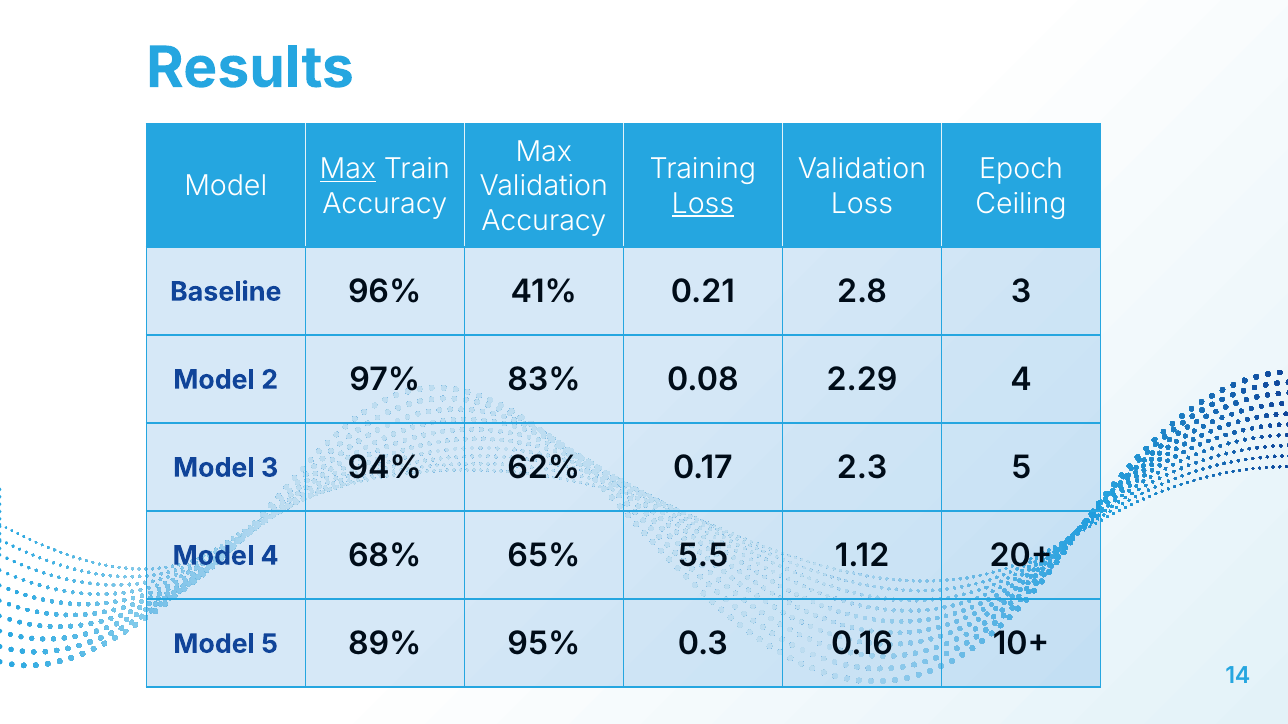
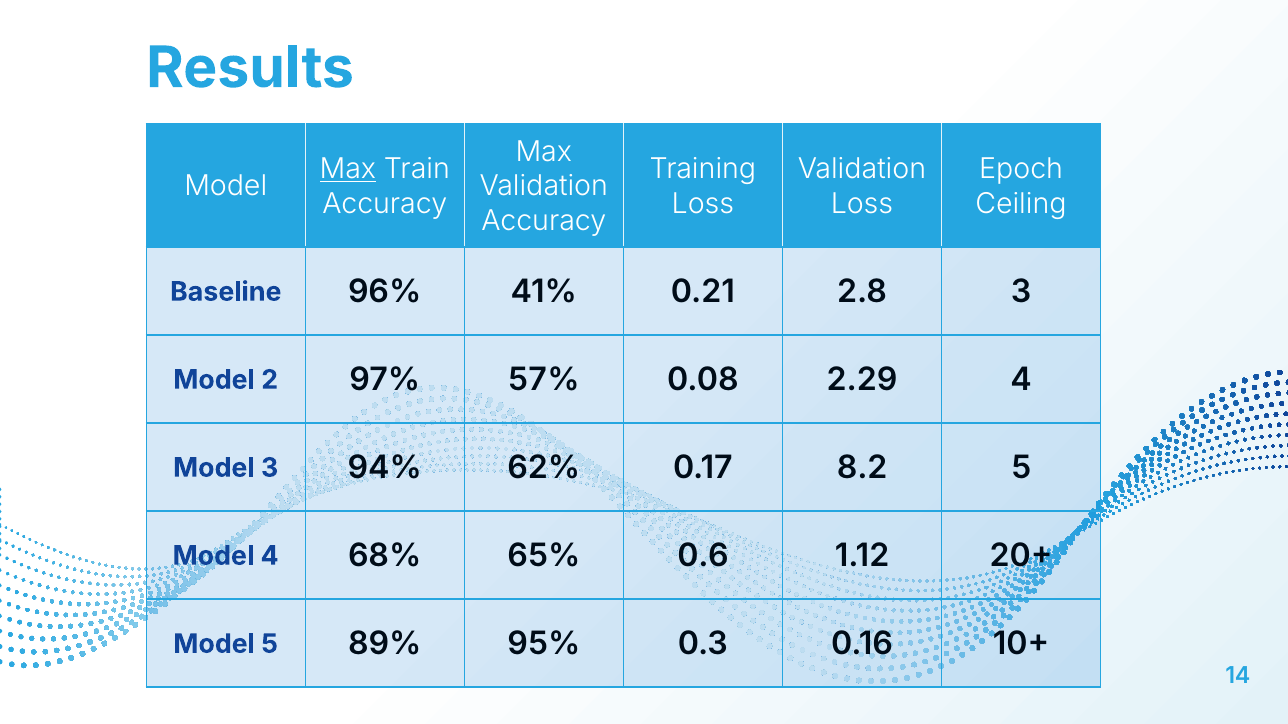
Loss underline: present -> none (703, 204)
83%: 83% -> 57% (544, 380)
2.3: 2.3 -> 8.2 (862, 468)
5.5: 5.5 -> 0.6 (703, 556)
